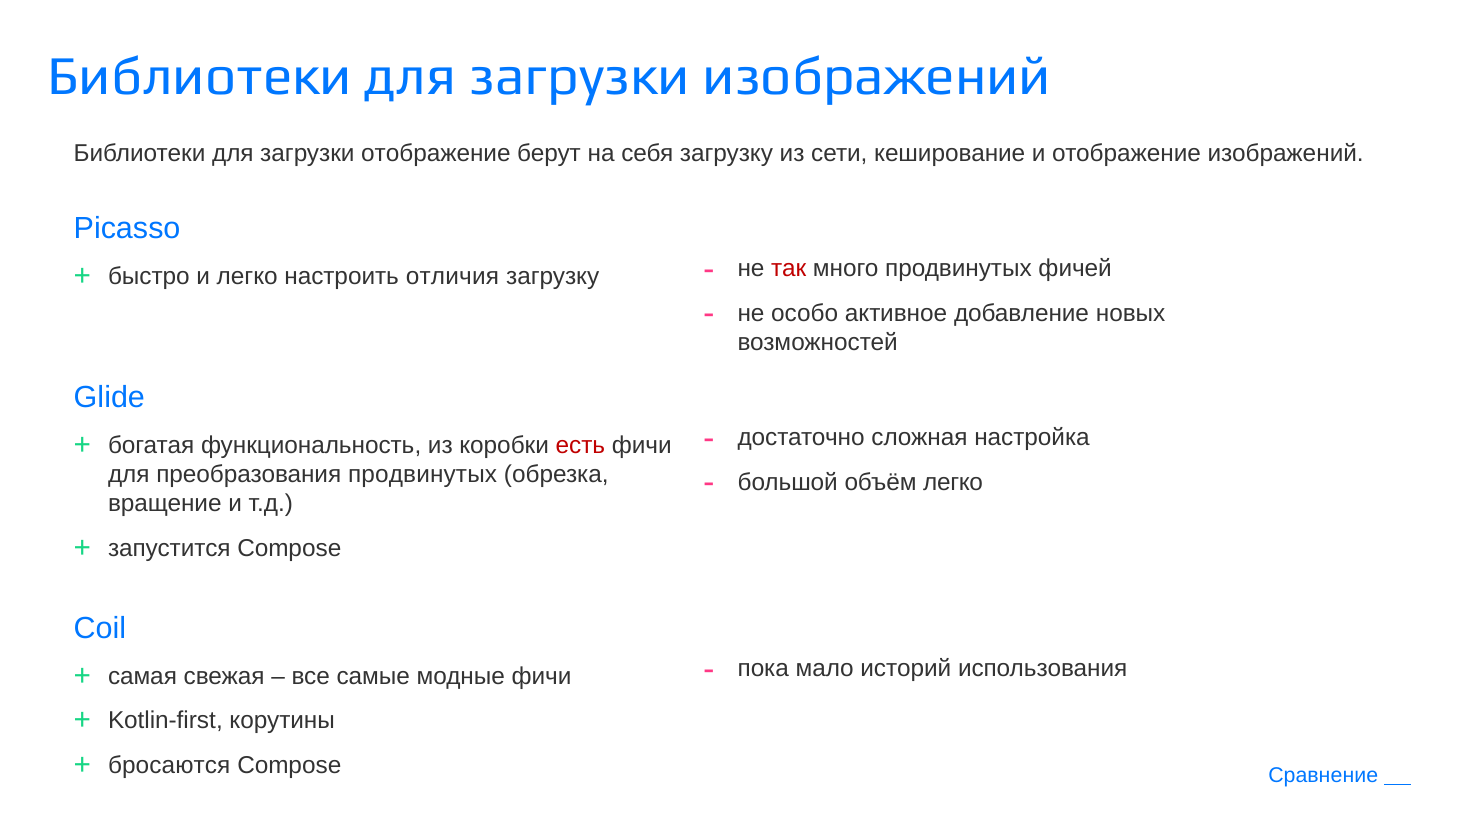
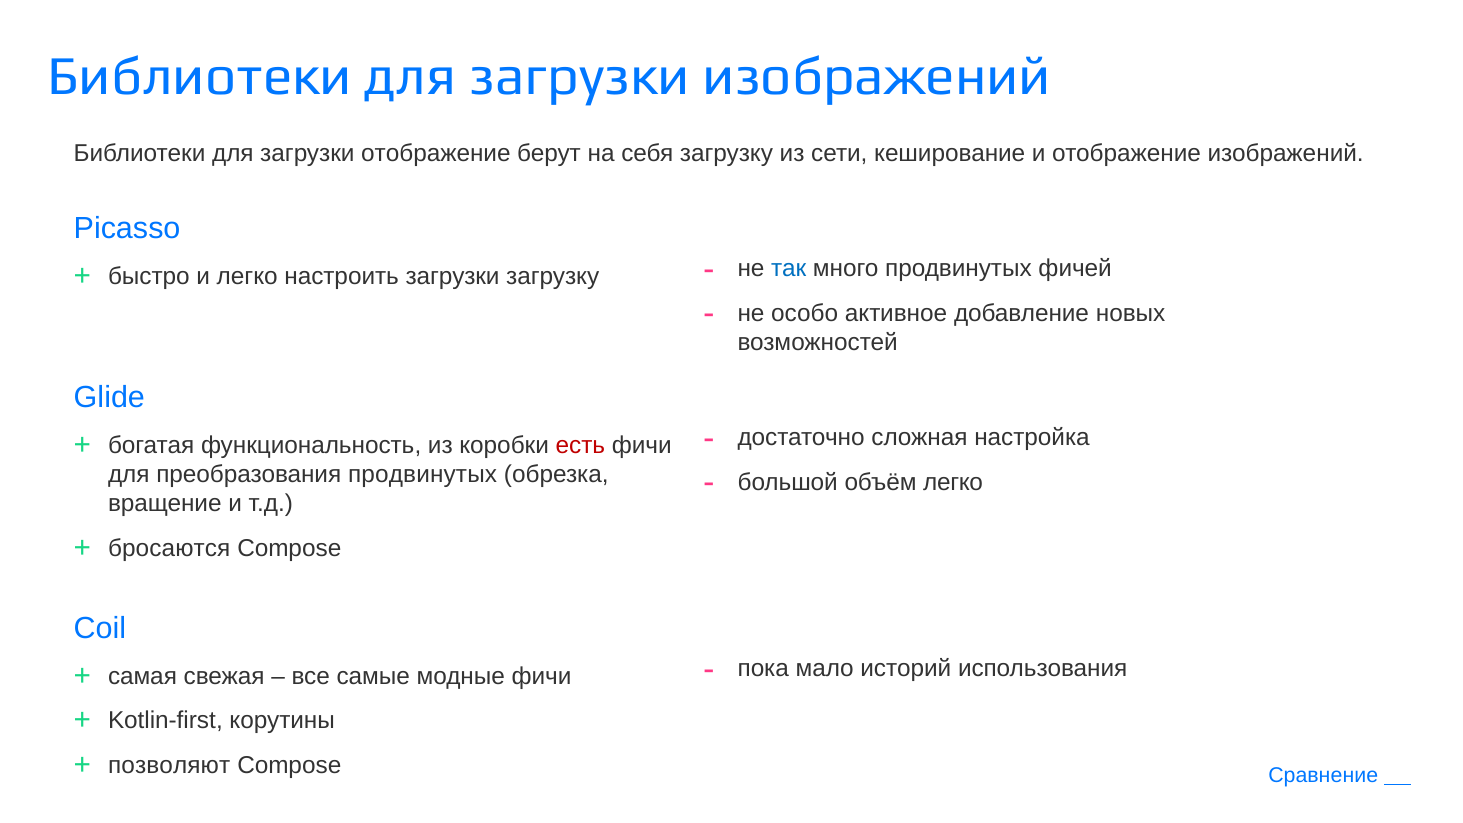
настроить отличия: отличия -> загрузки (453, 276)
так colour: red -> blue (789, 269)
запустится: запустится -> бросаются (169, 548)
бросаются: бросаются -> позволяют (169, 765)
